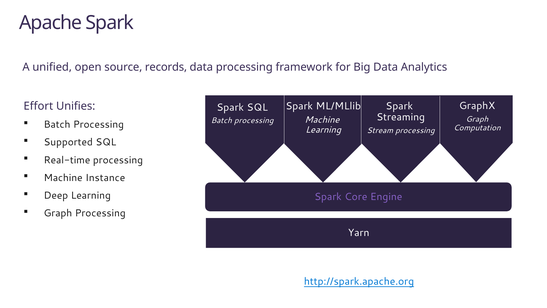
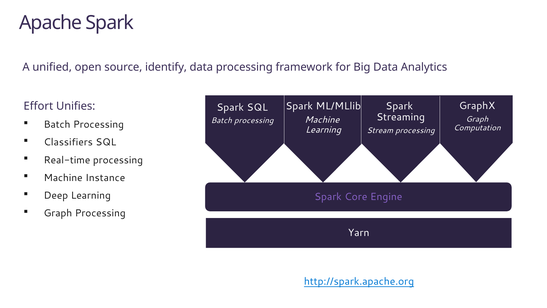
records: records -> identify (166, 67)
Supported: Supported -> Classifiers (68, 142)
